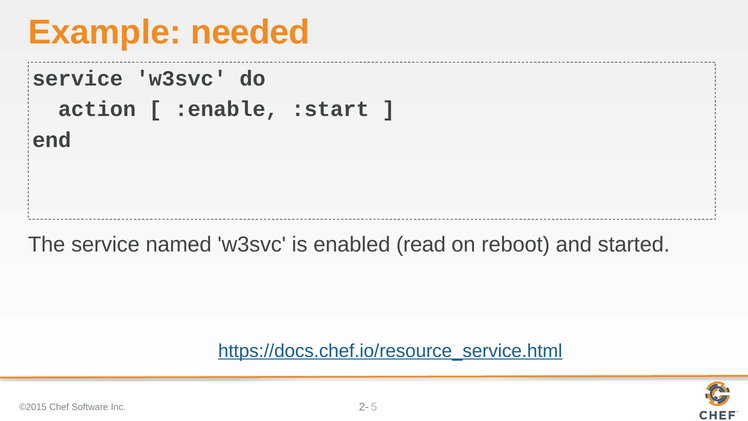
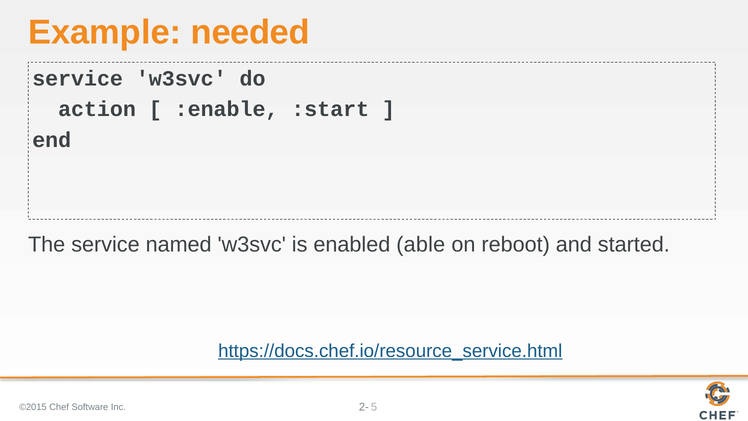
read: read -> able (421, 245)
